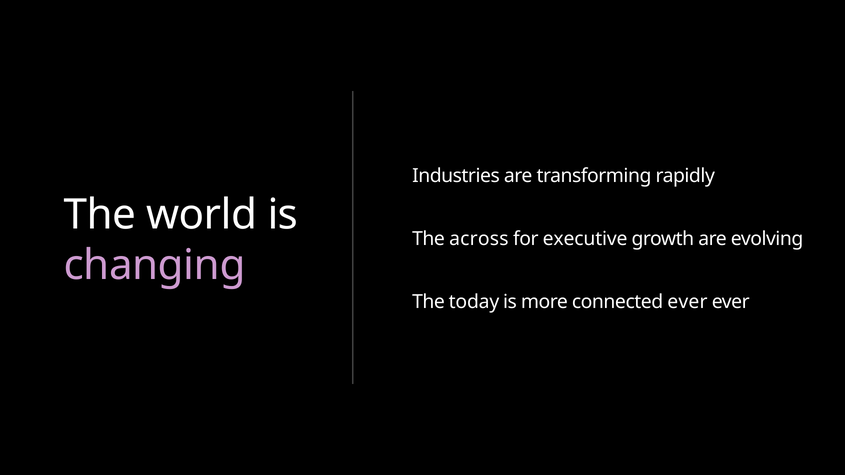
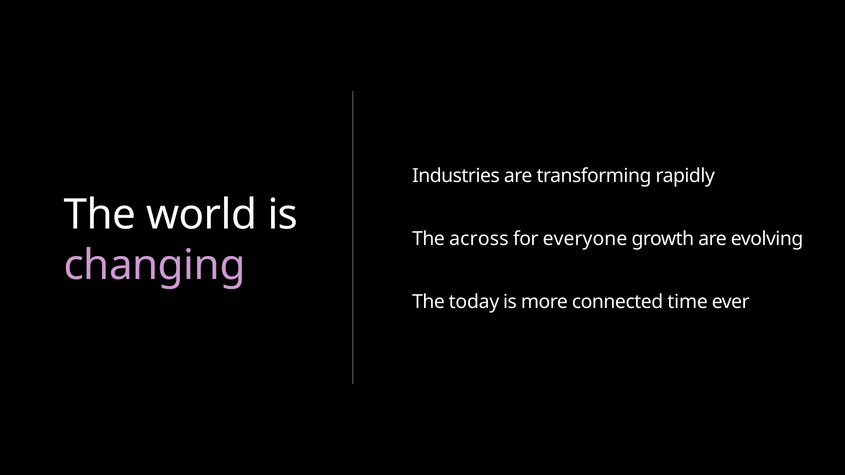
executive: executive -> everyone (585, 239)
connected ever: ever -> time (688, 302)
